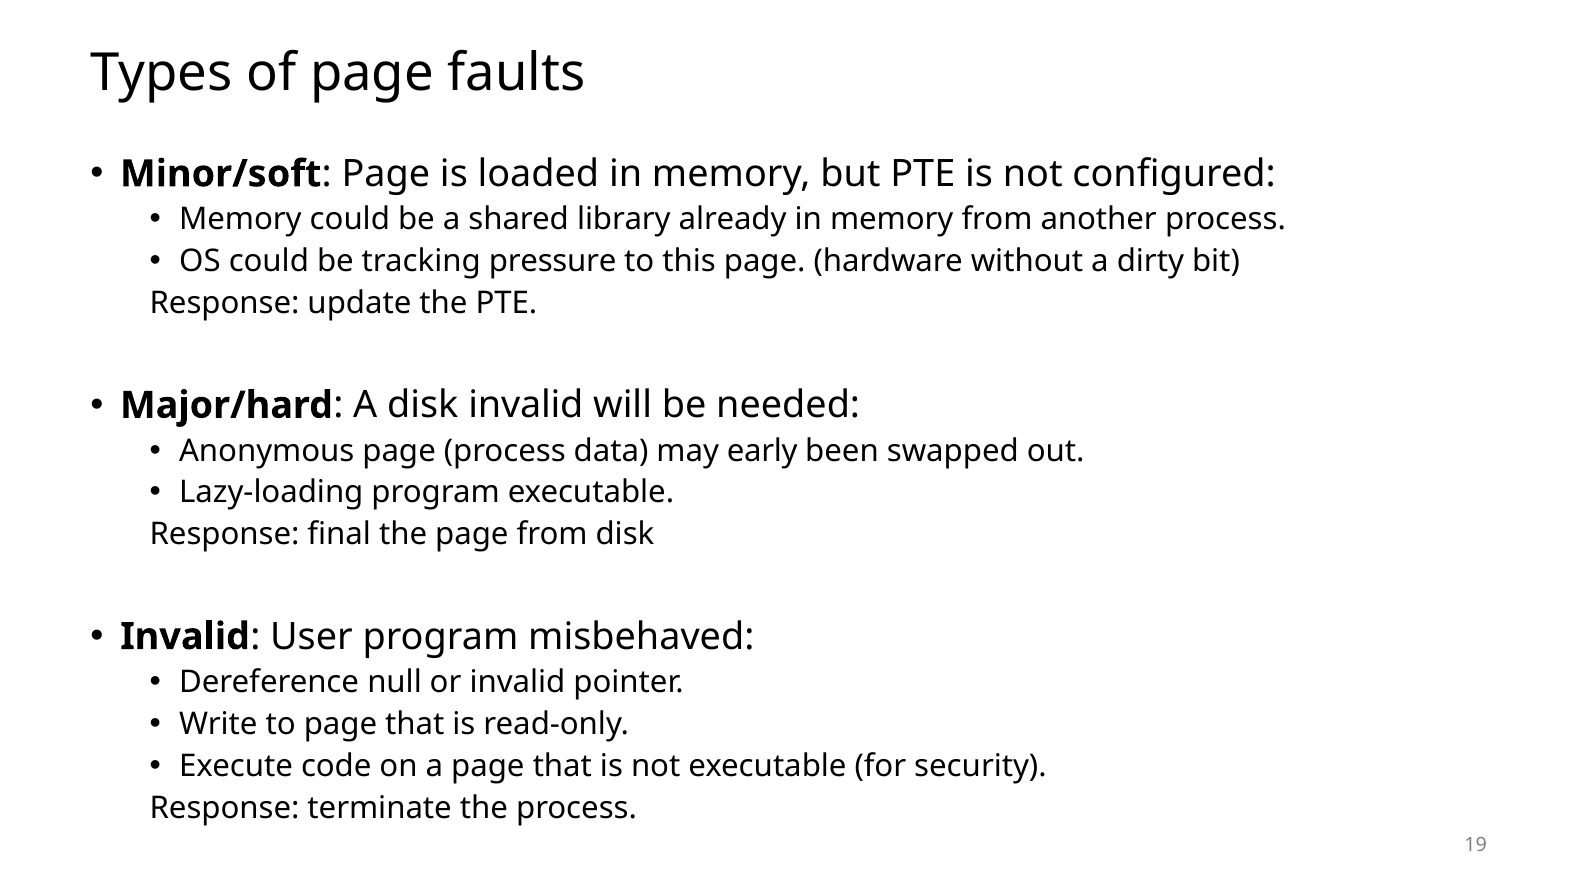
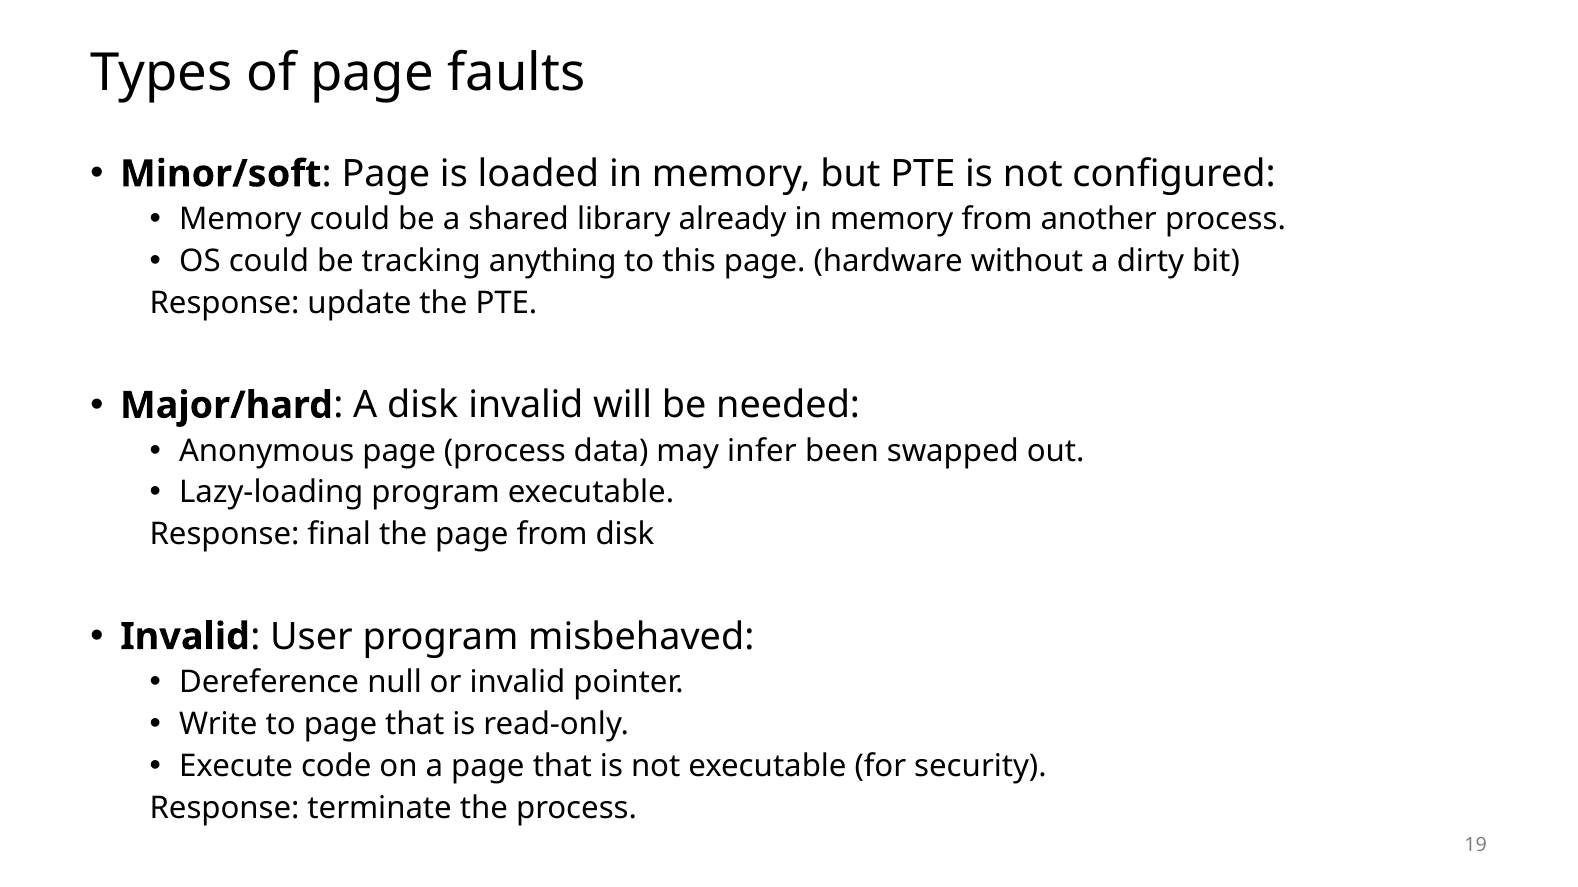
pressure: pressure -> anything (553, 261)
early: early -> infer (762, 451)
